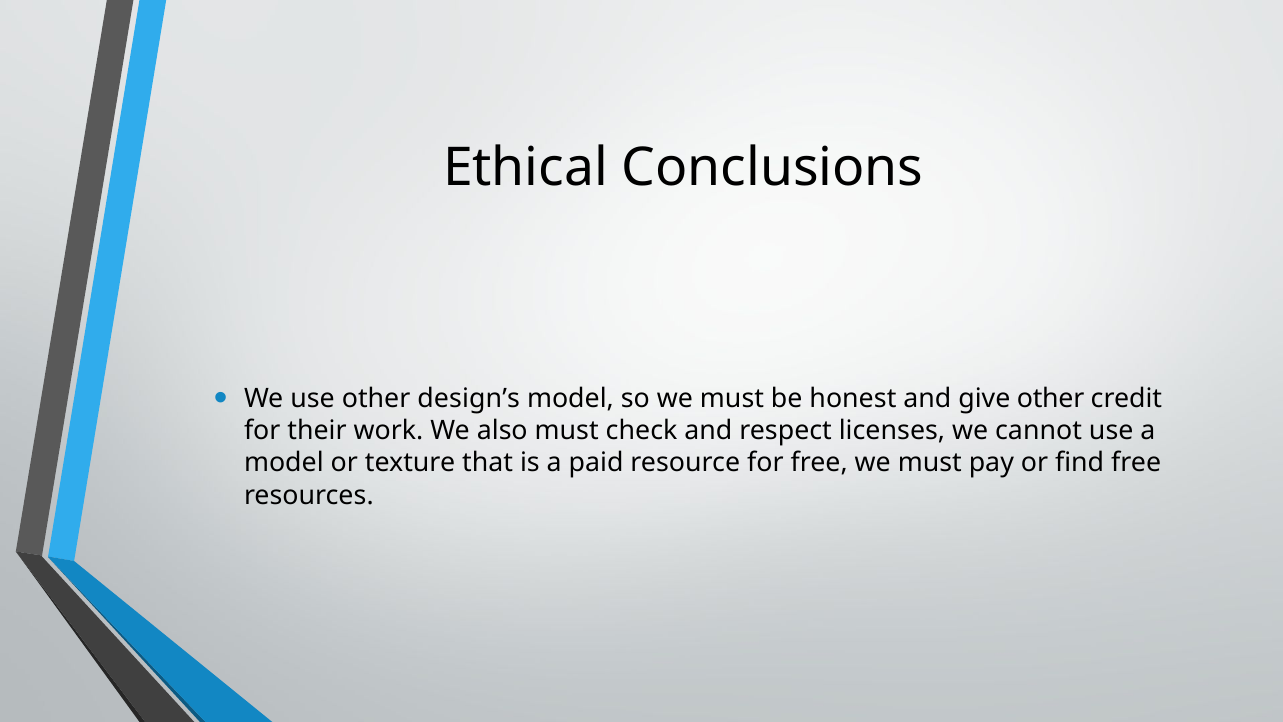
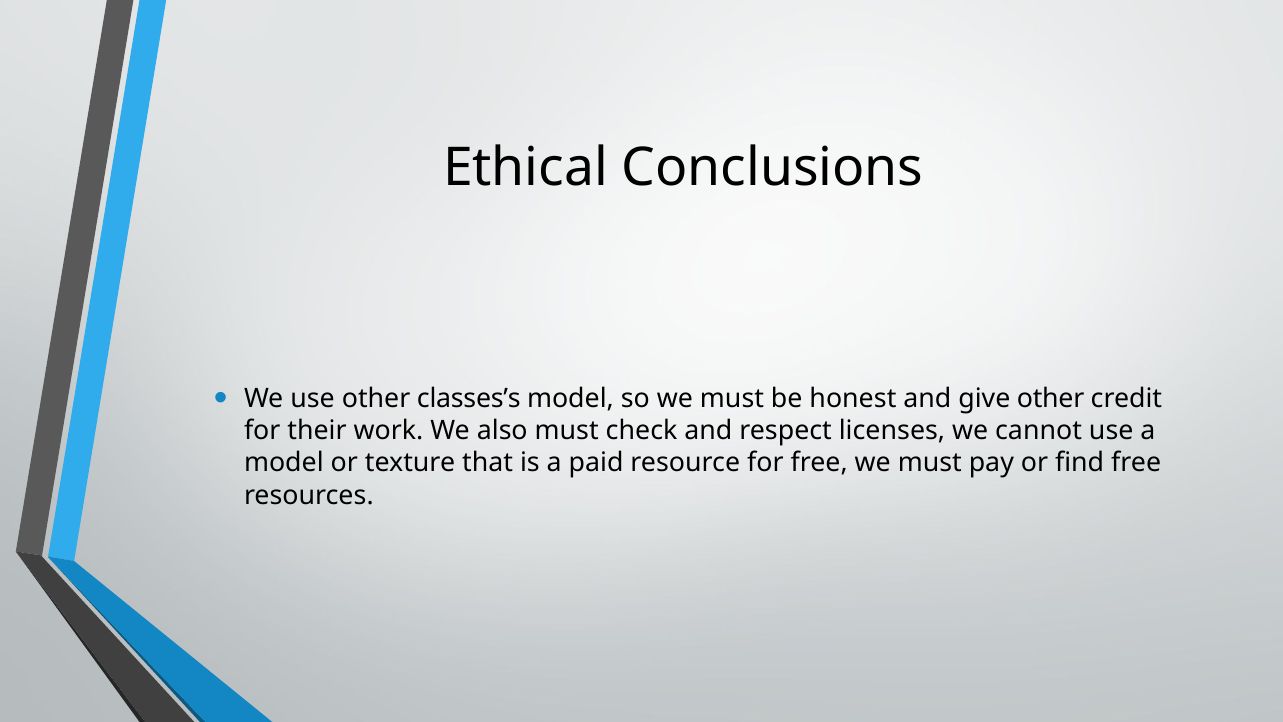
design’s: design’s -> classes’s (469, 399)
